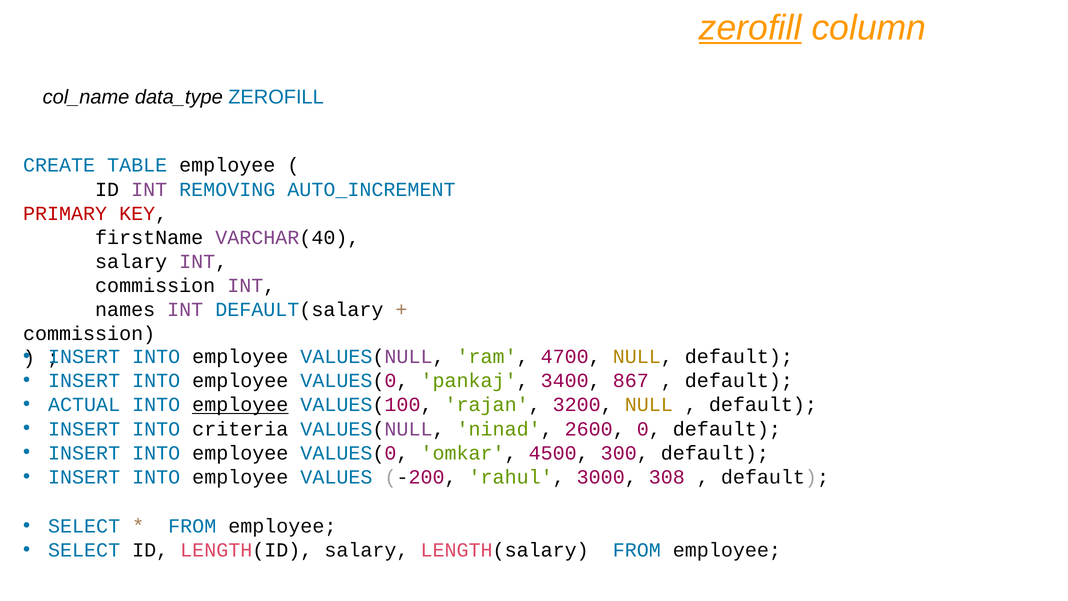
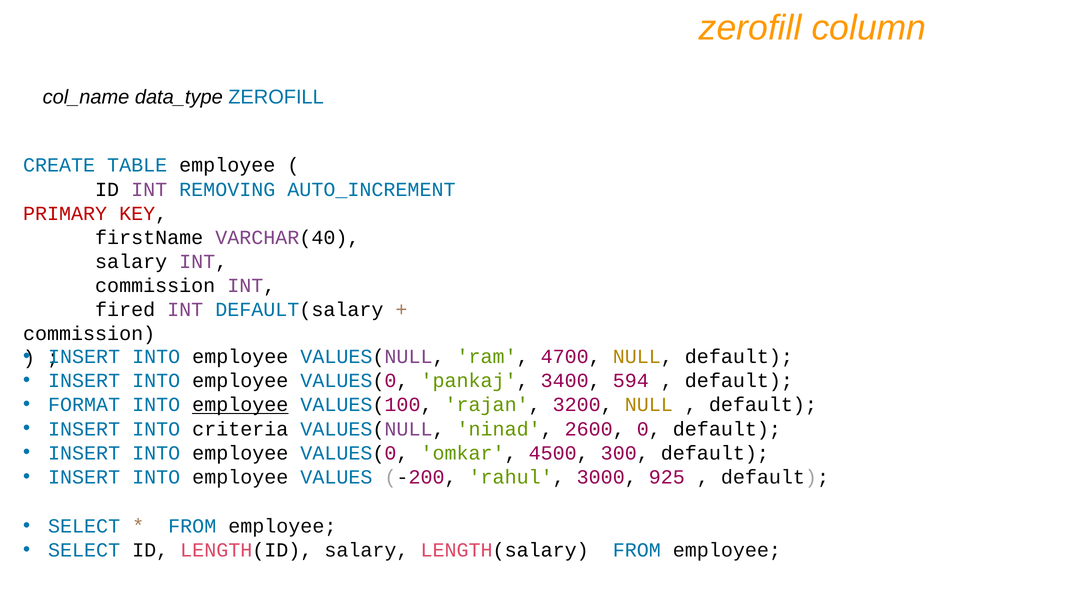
zerofill underline: present -> none (750, 28)
names: names -> fired (125, 309)
867: 867 -> 594 (631, 381)
ACTUAL: ACTUAL -> FORMAT (84, 405)
308: 308 -> 925 (667, 477)
